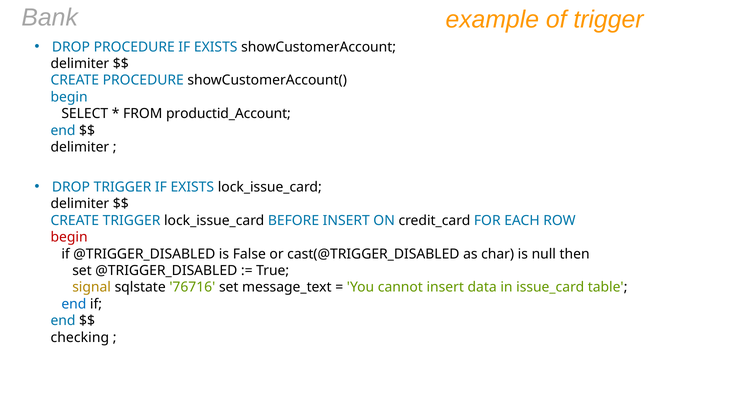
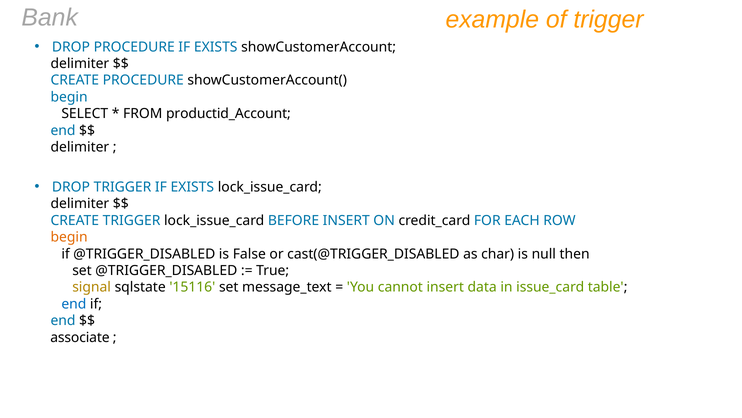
begin colour: red -> orange (69, 237)
76716: 76716 -> 15116 (192, 287)
checking: checking -> associate (80, 337)
